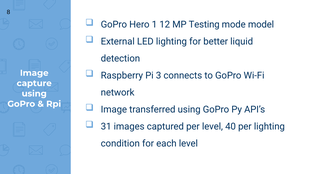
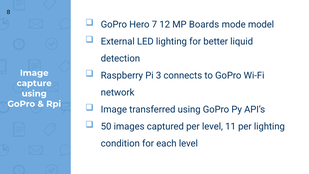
1: 1 -> 7 (154, 24)
Testing: Testing -> Boards (204, 24)
31: 31 -> 50 (106, 126)
40: 40 -> 11 (231, 126)
